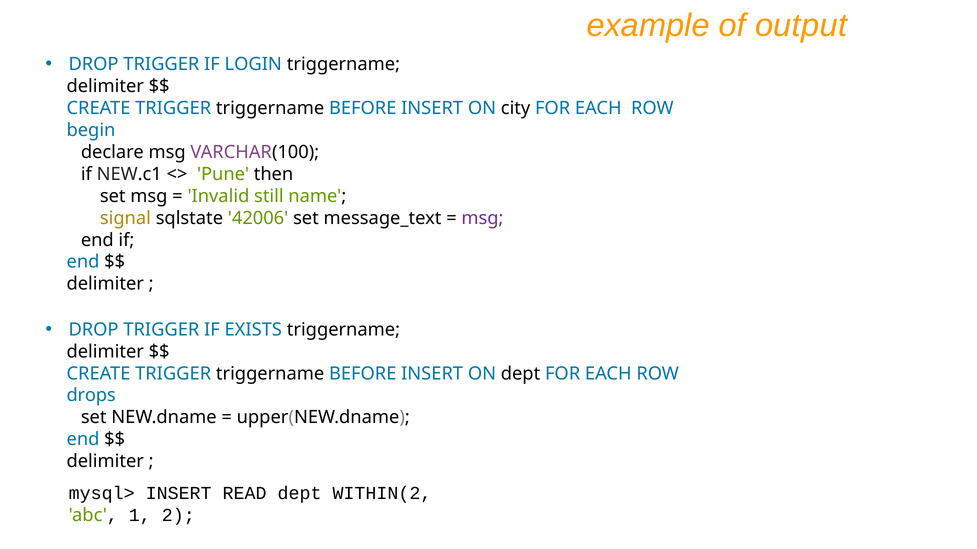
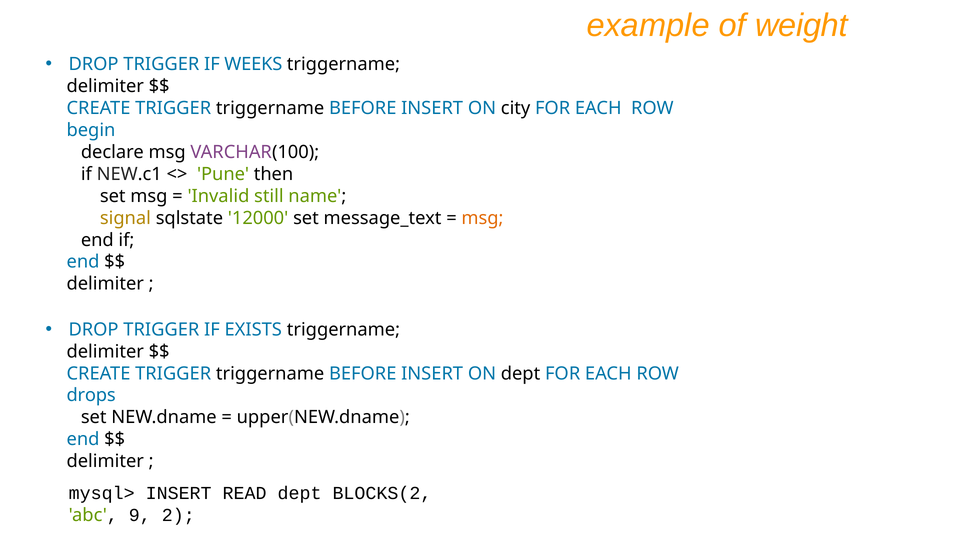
output: output -> weight (801, 25)
LOGIN: LOGIN -> WEEKS (253, 64)
42006: 42006 -> 12000 (258, 218)
msg colour: purple -> orange (482, 218)
WITHIN(2: WITHIN(2 -> BLOCKS(2 (382, 494)
1: 1 -> 9 (140, 516)
